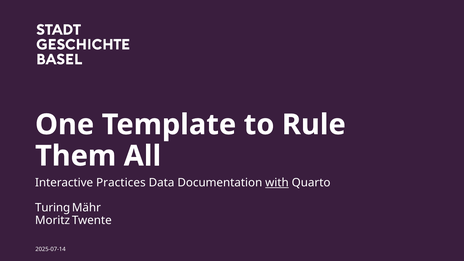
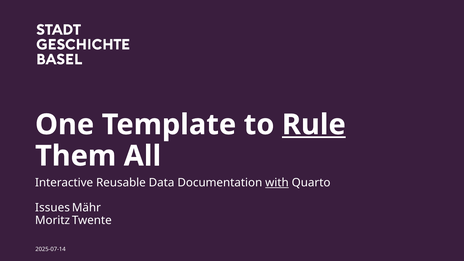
Rule underline: none -> present (314, 125)
Practices: Practices -> Reusable (121, 183)
Turing: Turing -> Issues (52, 208)
